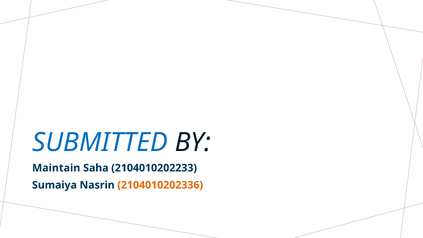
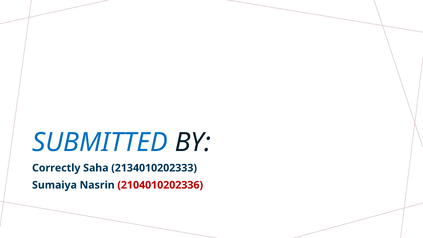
Maintain: Maintain -> Correctly (56, 168)
2104010202233: 2104010202233 -> 2134010202333 (154, 168)
2104010202336 colour: orange -> red (160, 185)
